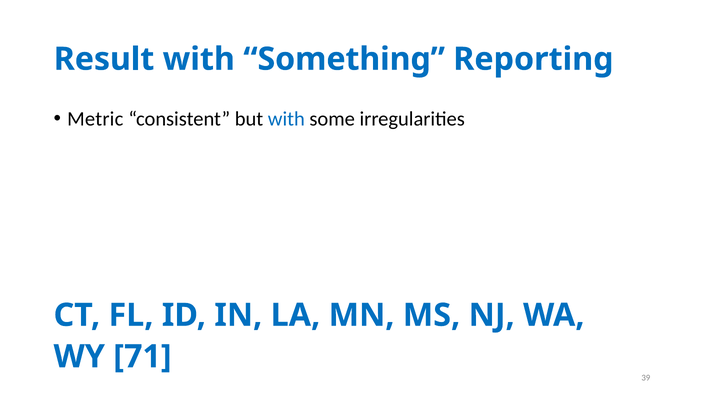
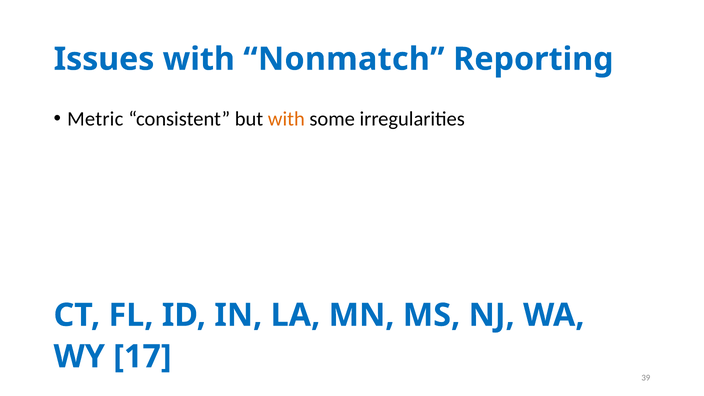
Result: Result -> Issues (104, 59)
Something: Something -> Nonmatch (344, 59)
with colour: blue -> orange (286, 119)
71: 71 -> 17 (142, 357)
